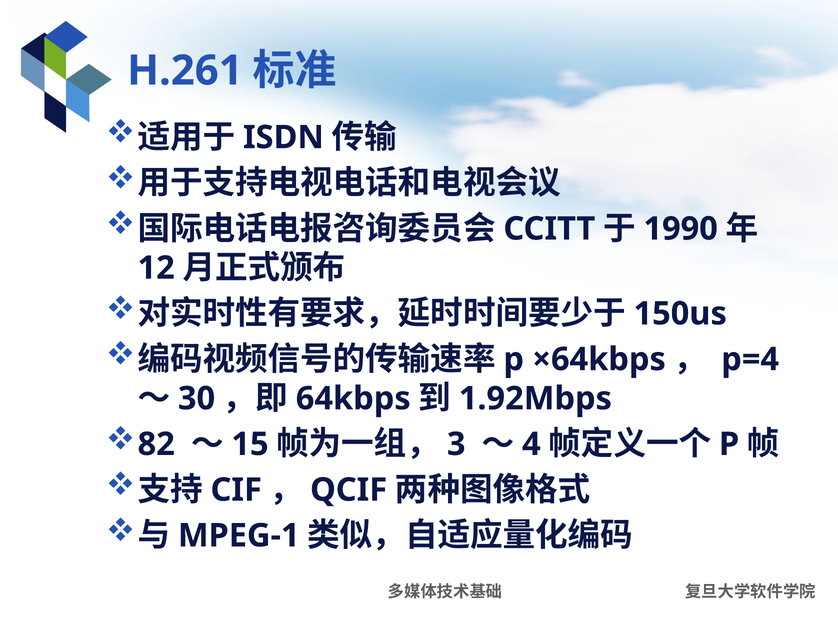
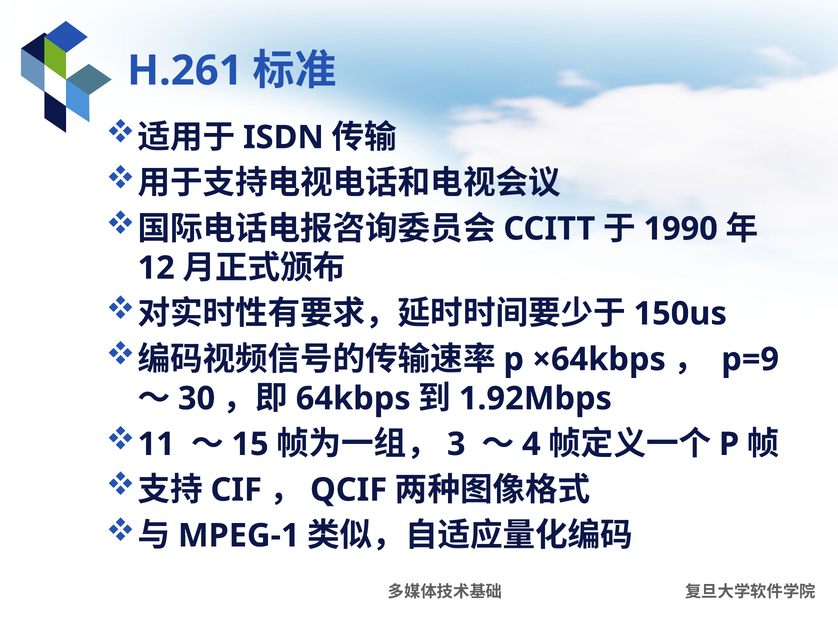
p=4: p=4 -> p=9 (750, 359)
82: 82 -> 11 (156, 444)
